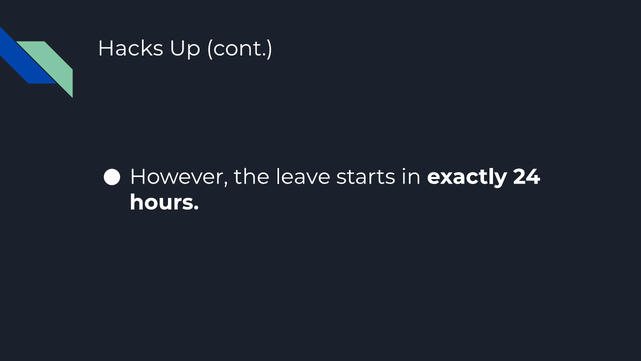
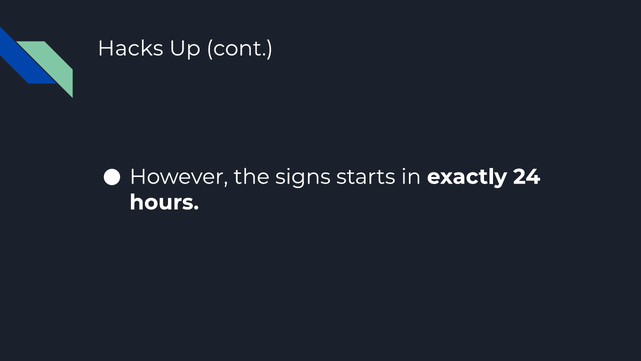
leave: leave -> signs (303, 177)
